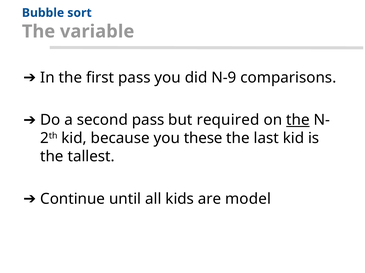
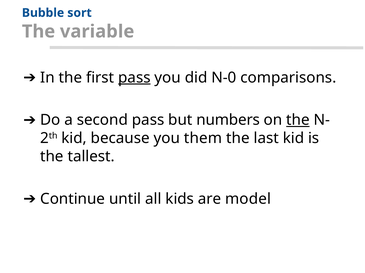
pass underline: none -> present (134, 78)
N-9: N-9 -> N-0 (224, 78)
required: required -> numbers (228, 120)
these: these -> them (203, 139)
